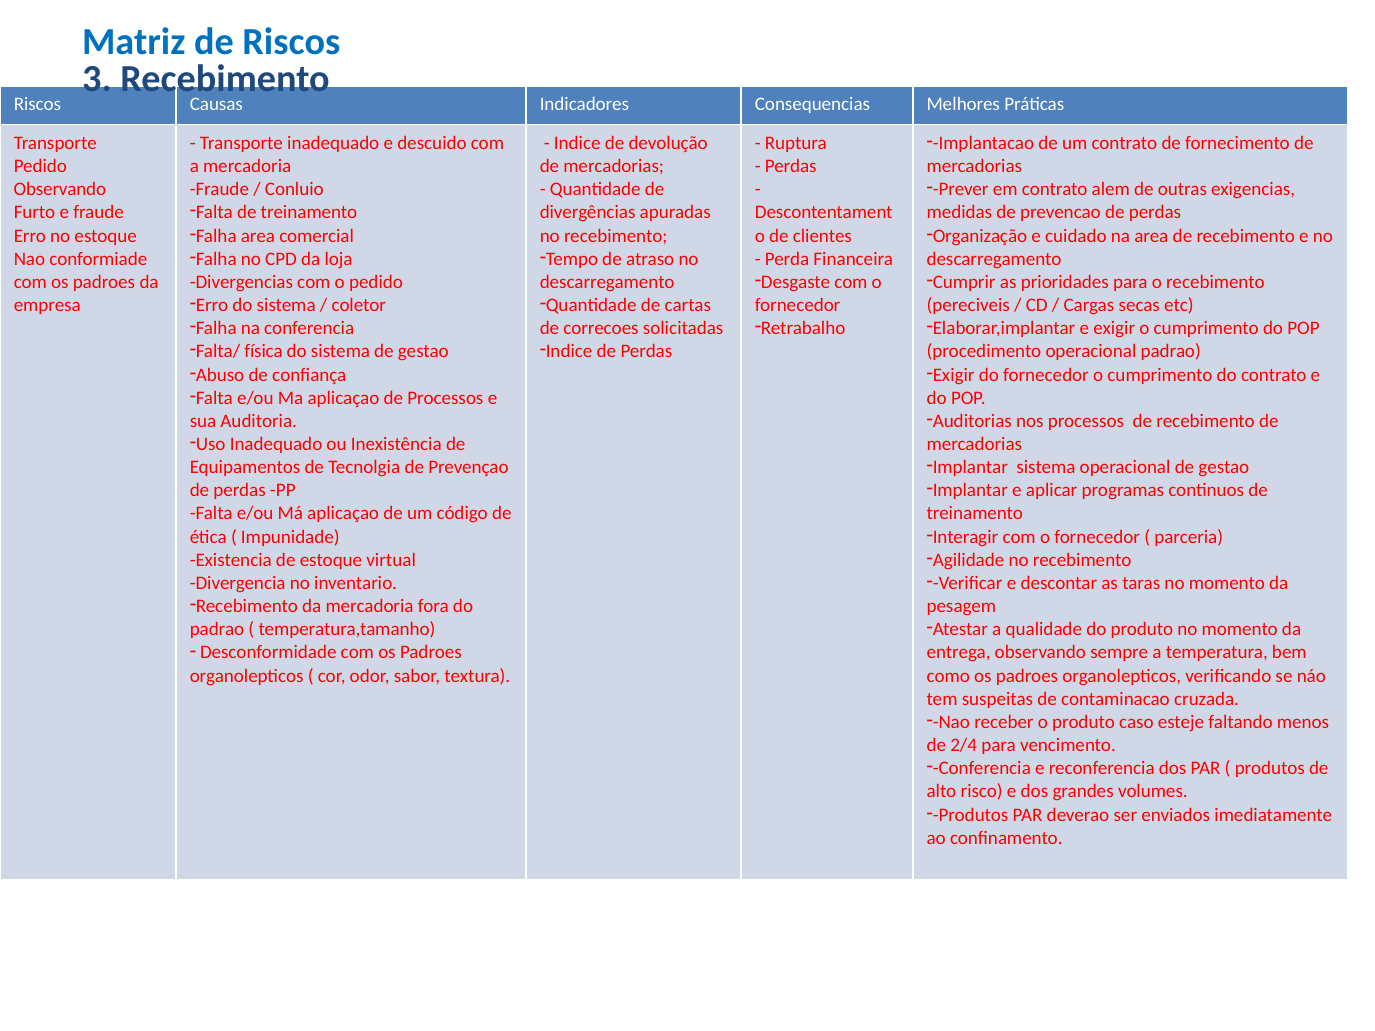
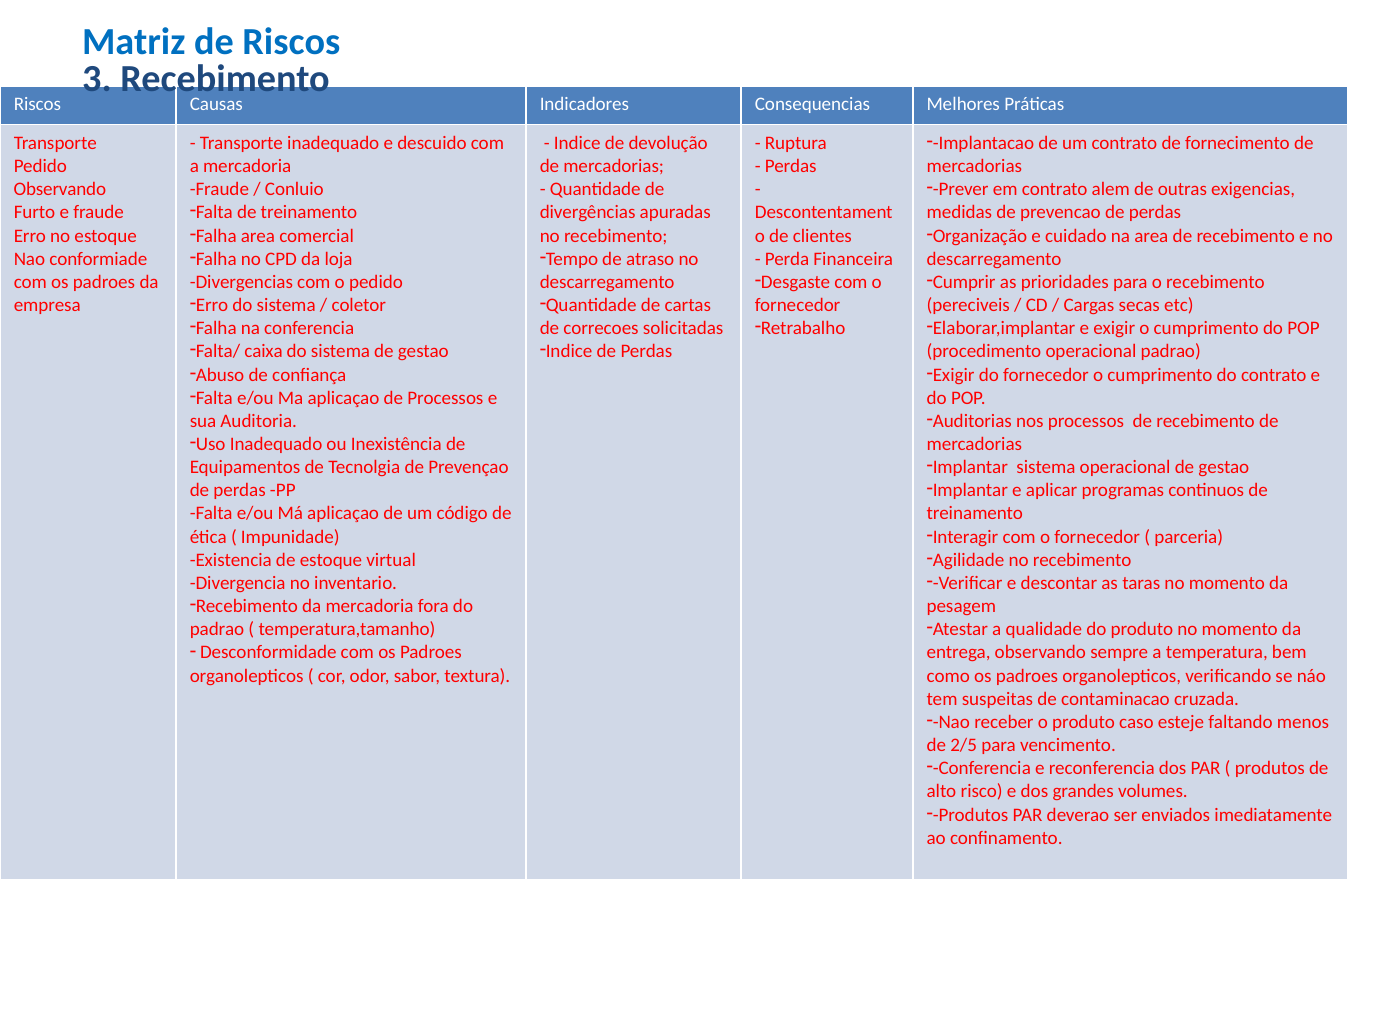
física: física -> caixa (264, 352)
2/4: 2/4 -> 2/5 (964, 746)
